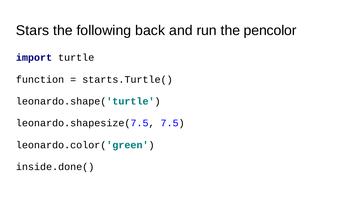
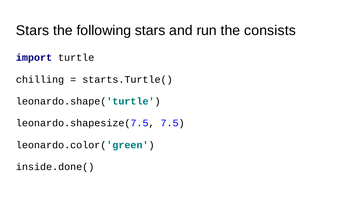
following back: back -> stars (150, 31)
pencolor: pencolor -> consists (270, 31)
function: function -> chilling (40, 79)
